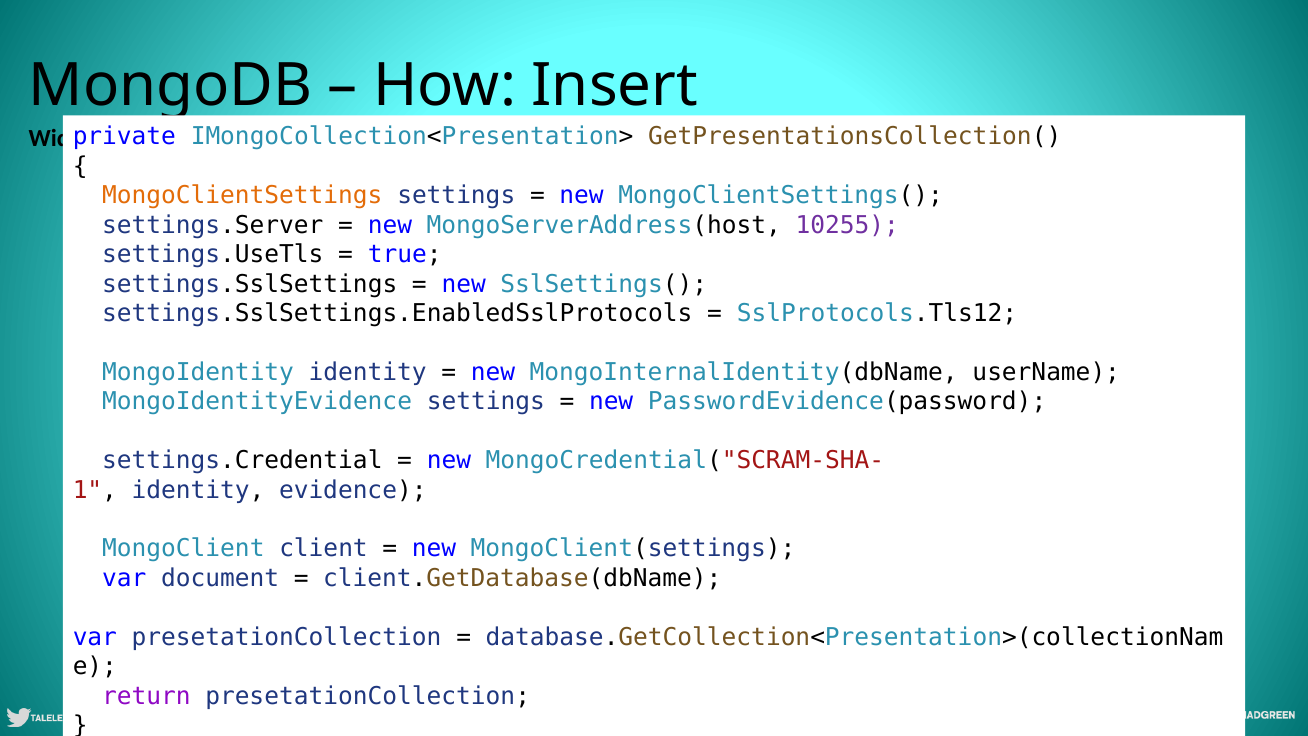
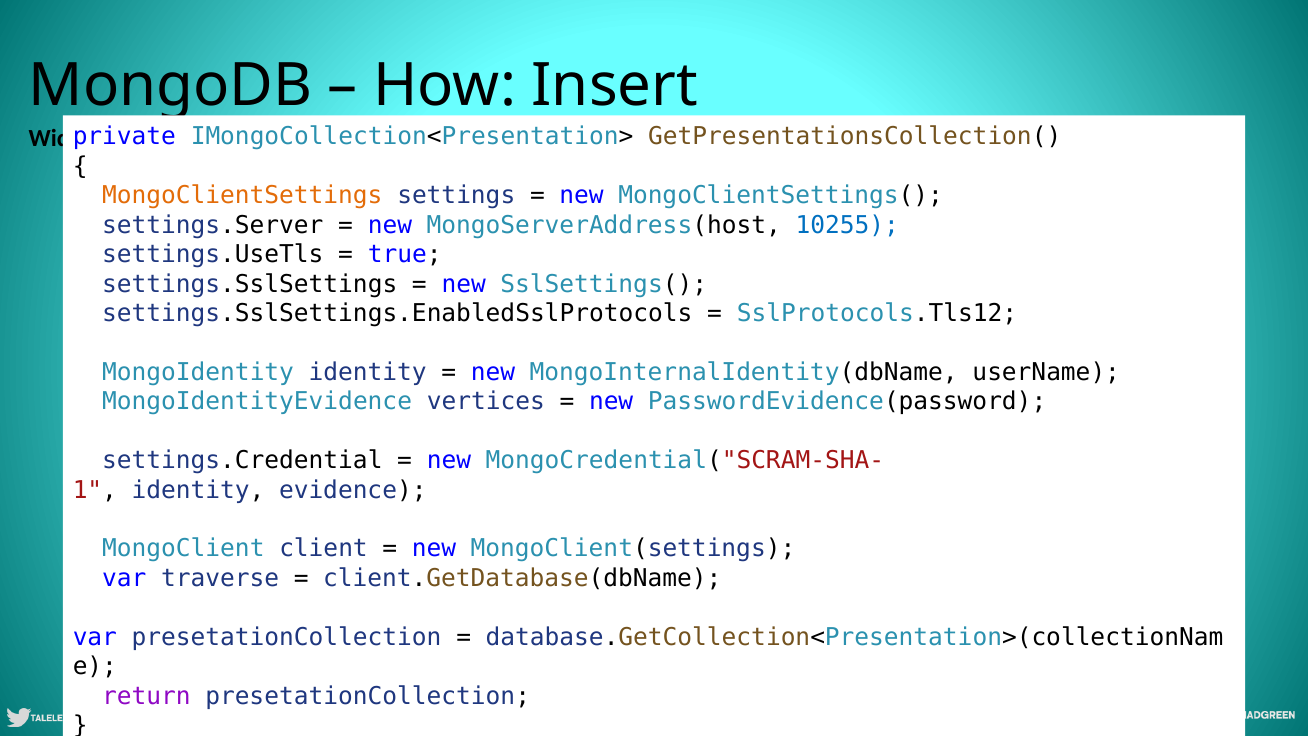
10255 colour: purple -> blue (847, 225)
MongoIdentityEvidence settings: settings -> vertices (486, 402)
document: document -> traverse (220, 578)
